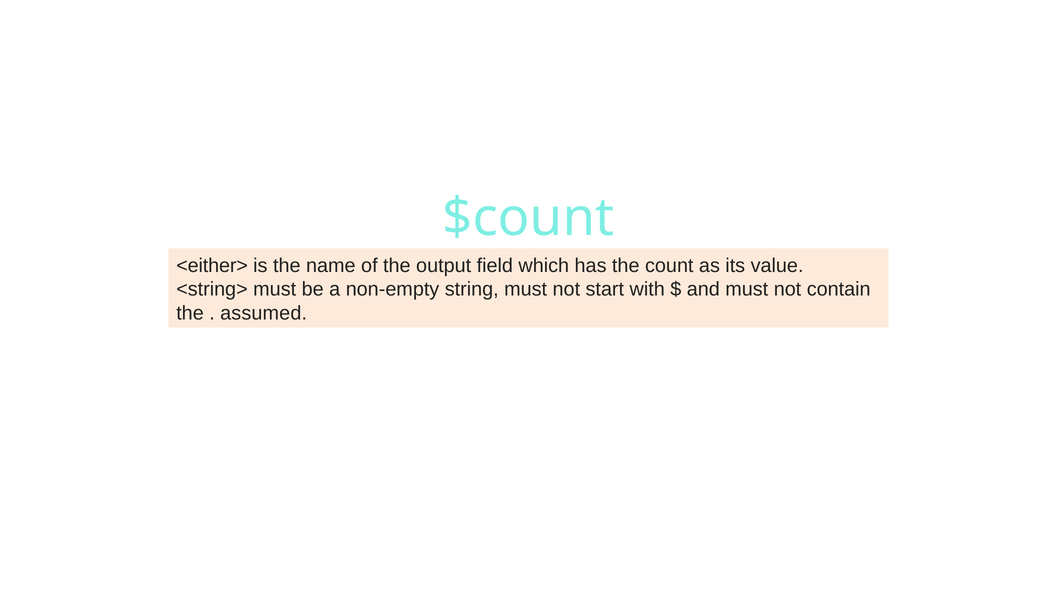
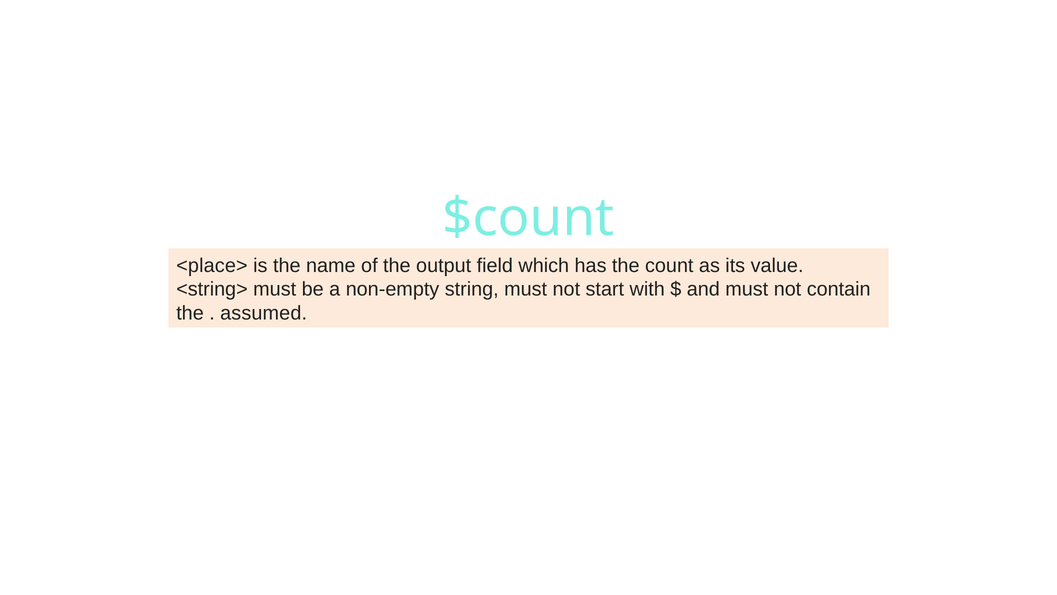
<either>: <either> -> <place> (212, 265)
